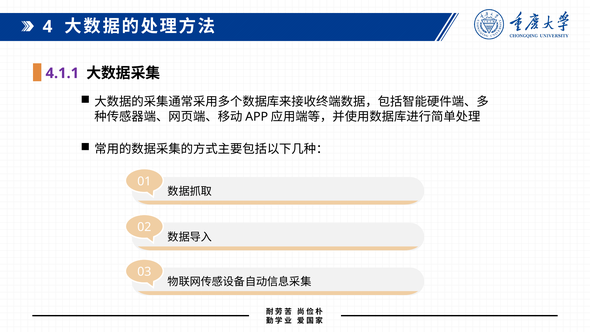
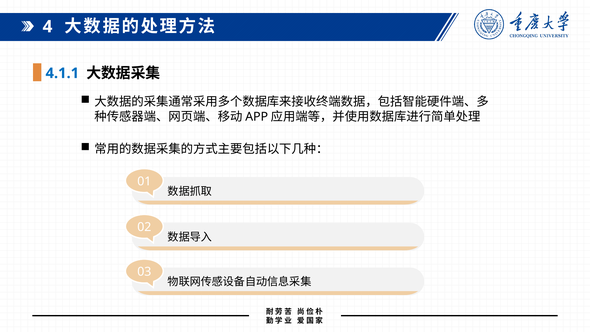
4.1.1 colour: purple -> blue (62, 73)
